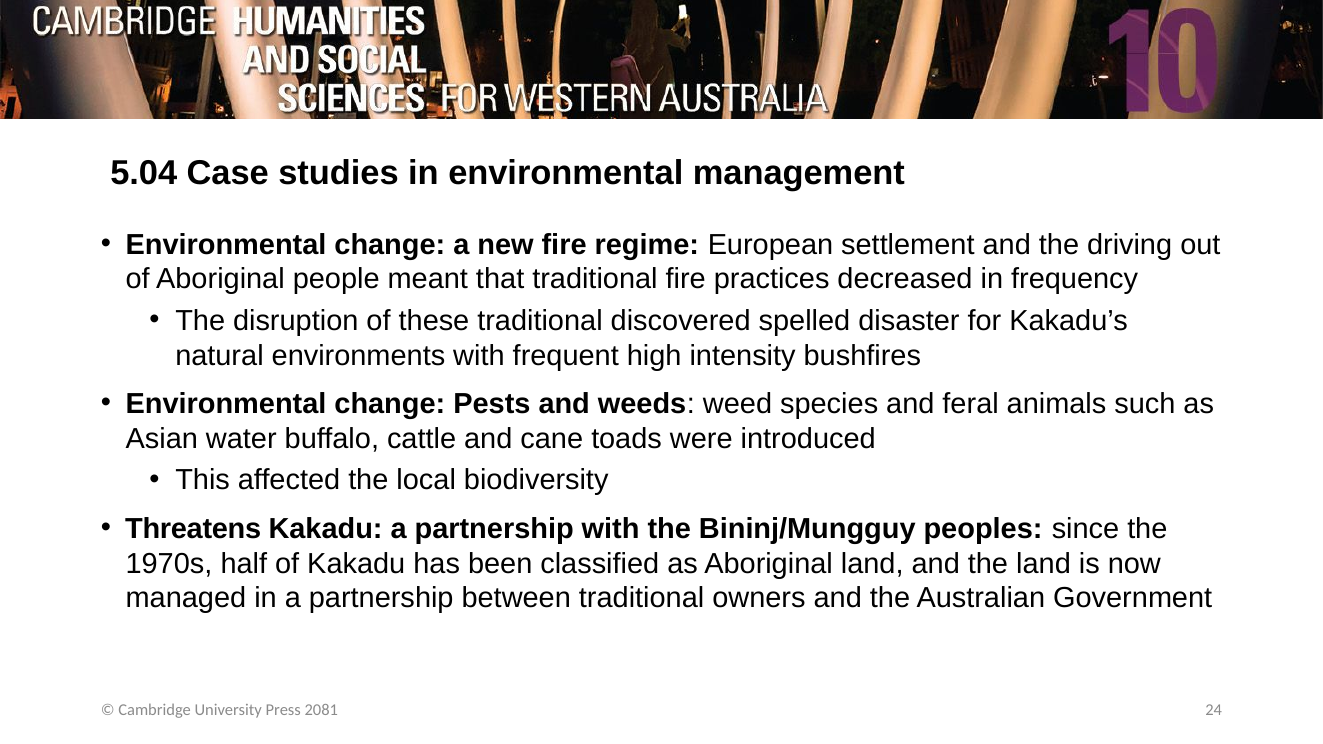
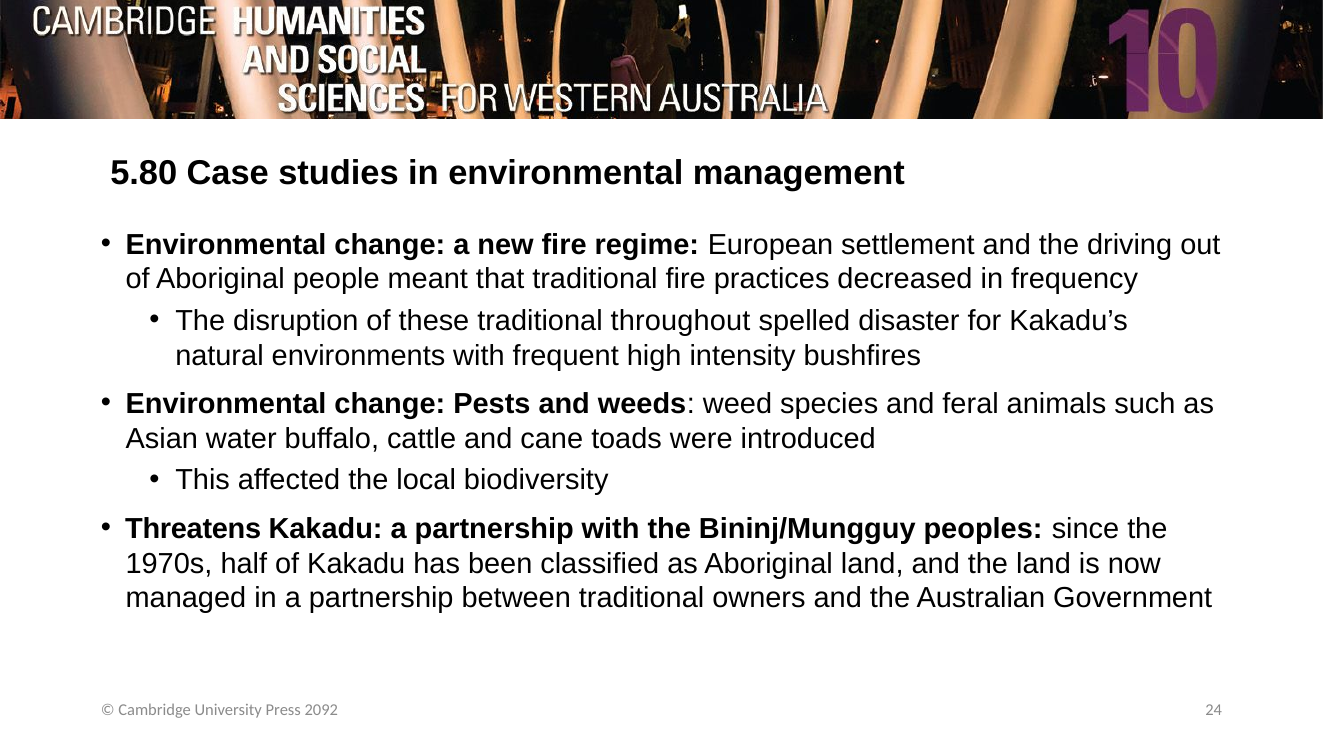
5.04: 5.04 -> 5.80 (144, 174)
discovered: discovered -> throughout (681, 321)
2081: 2081 -> 2092 (321, 711)
